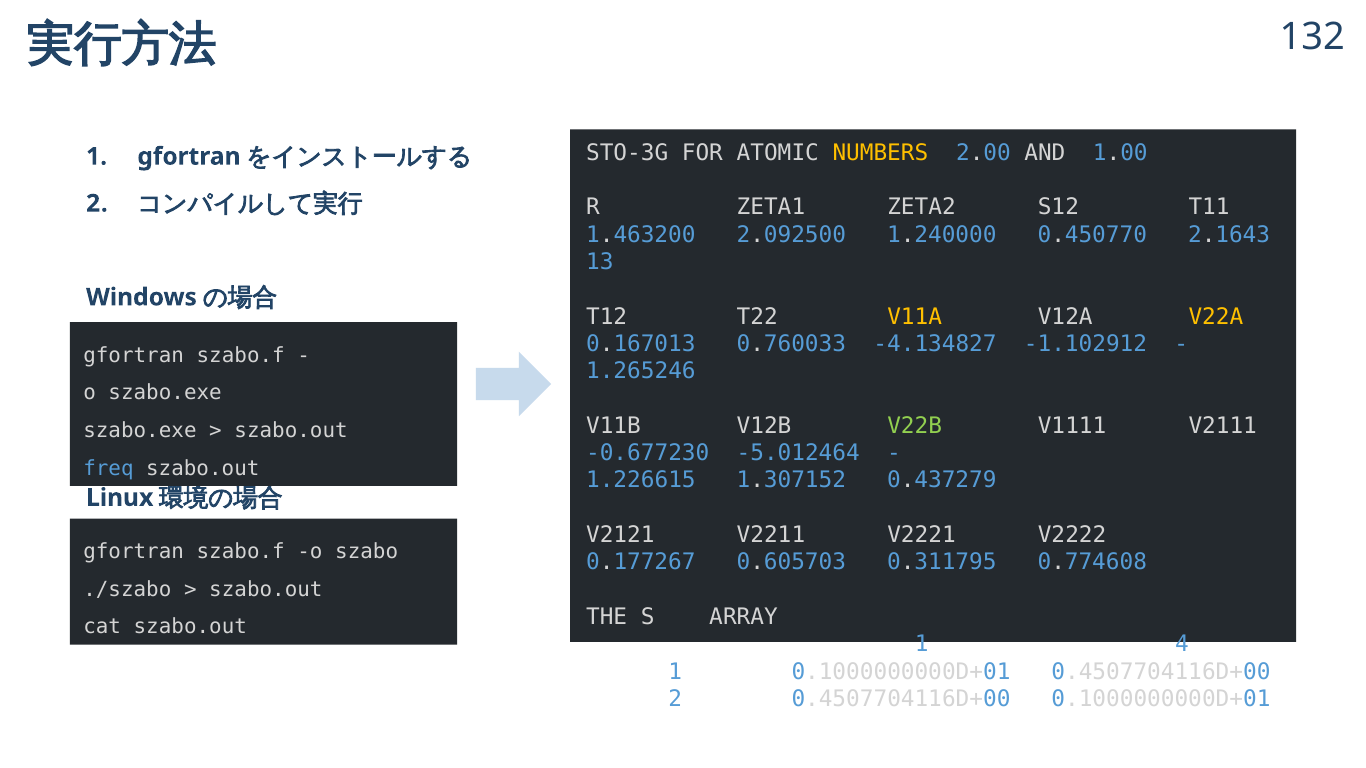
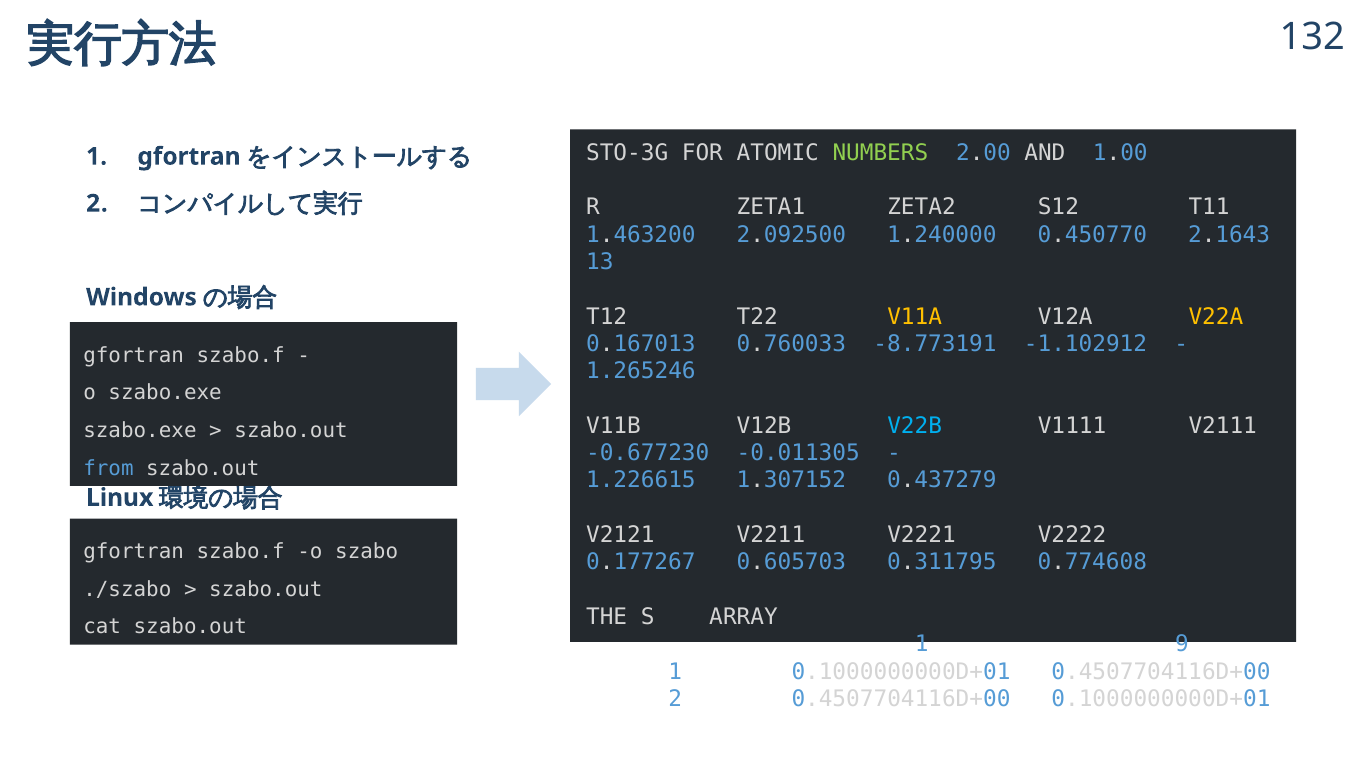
NUMBERS colour: yellow -> light green (880, 153)
-4.134827: -4.134827 -> -8.773191 (935, 344)
V22B colour: light green -> light blue (915, 426)
-5.012464: -5.012464 -> -0.011305 (798, 453)
freq: freq -> from (108, 468)
4: 4 -> 9 (1182, 645)
